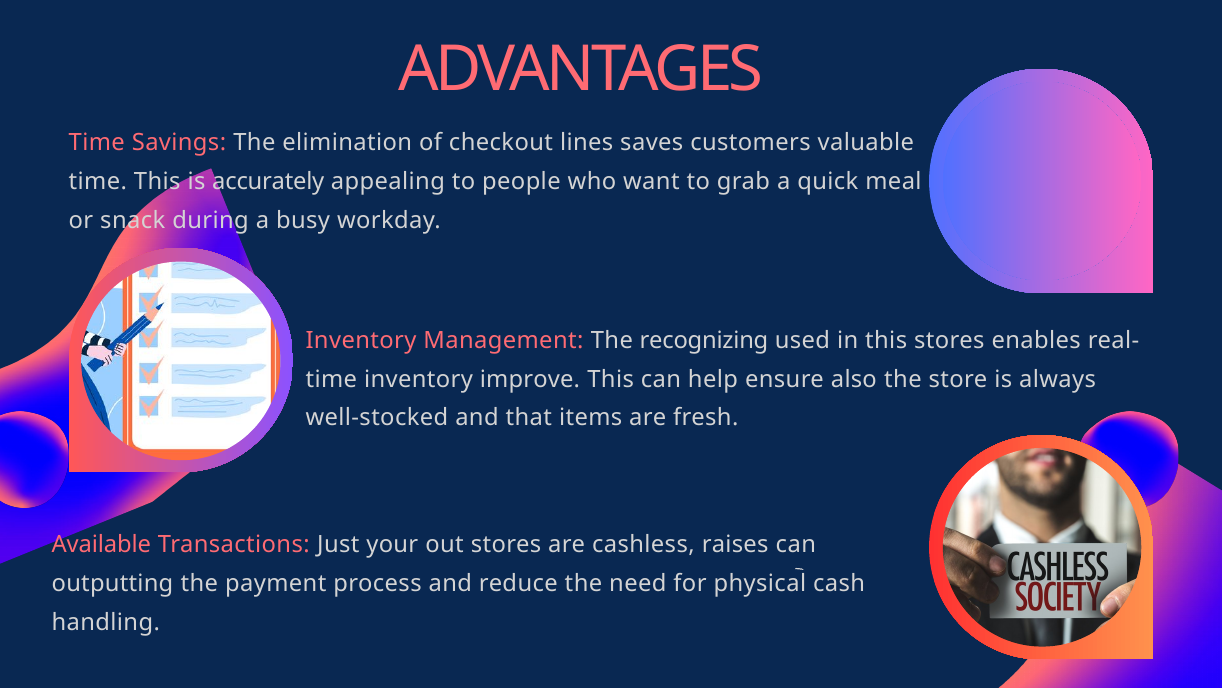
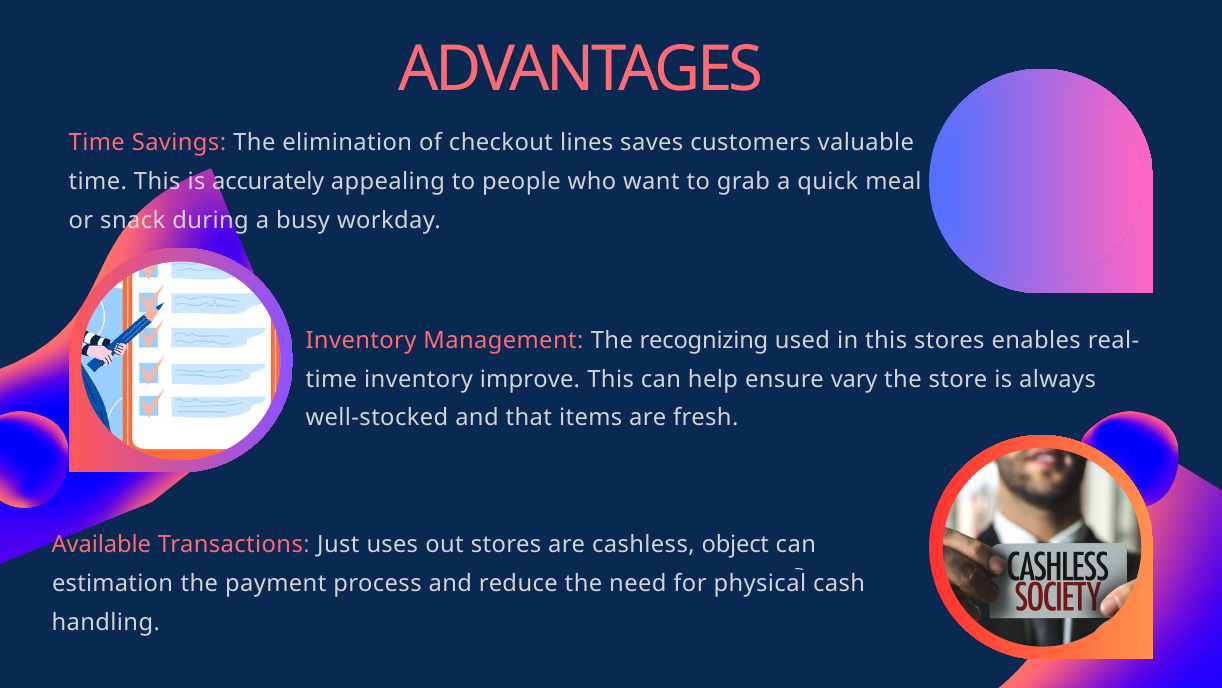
also: also -> vary (854, 379)
your: your -> uses (392, 544)
raises: raises -> object (735, 544)
outputting: outputting -> estimation (112, 583)
